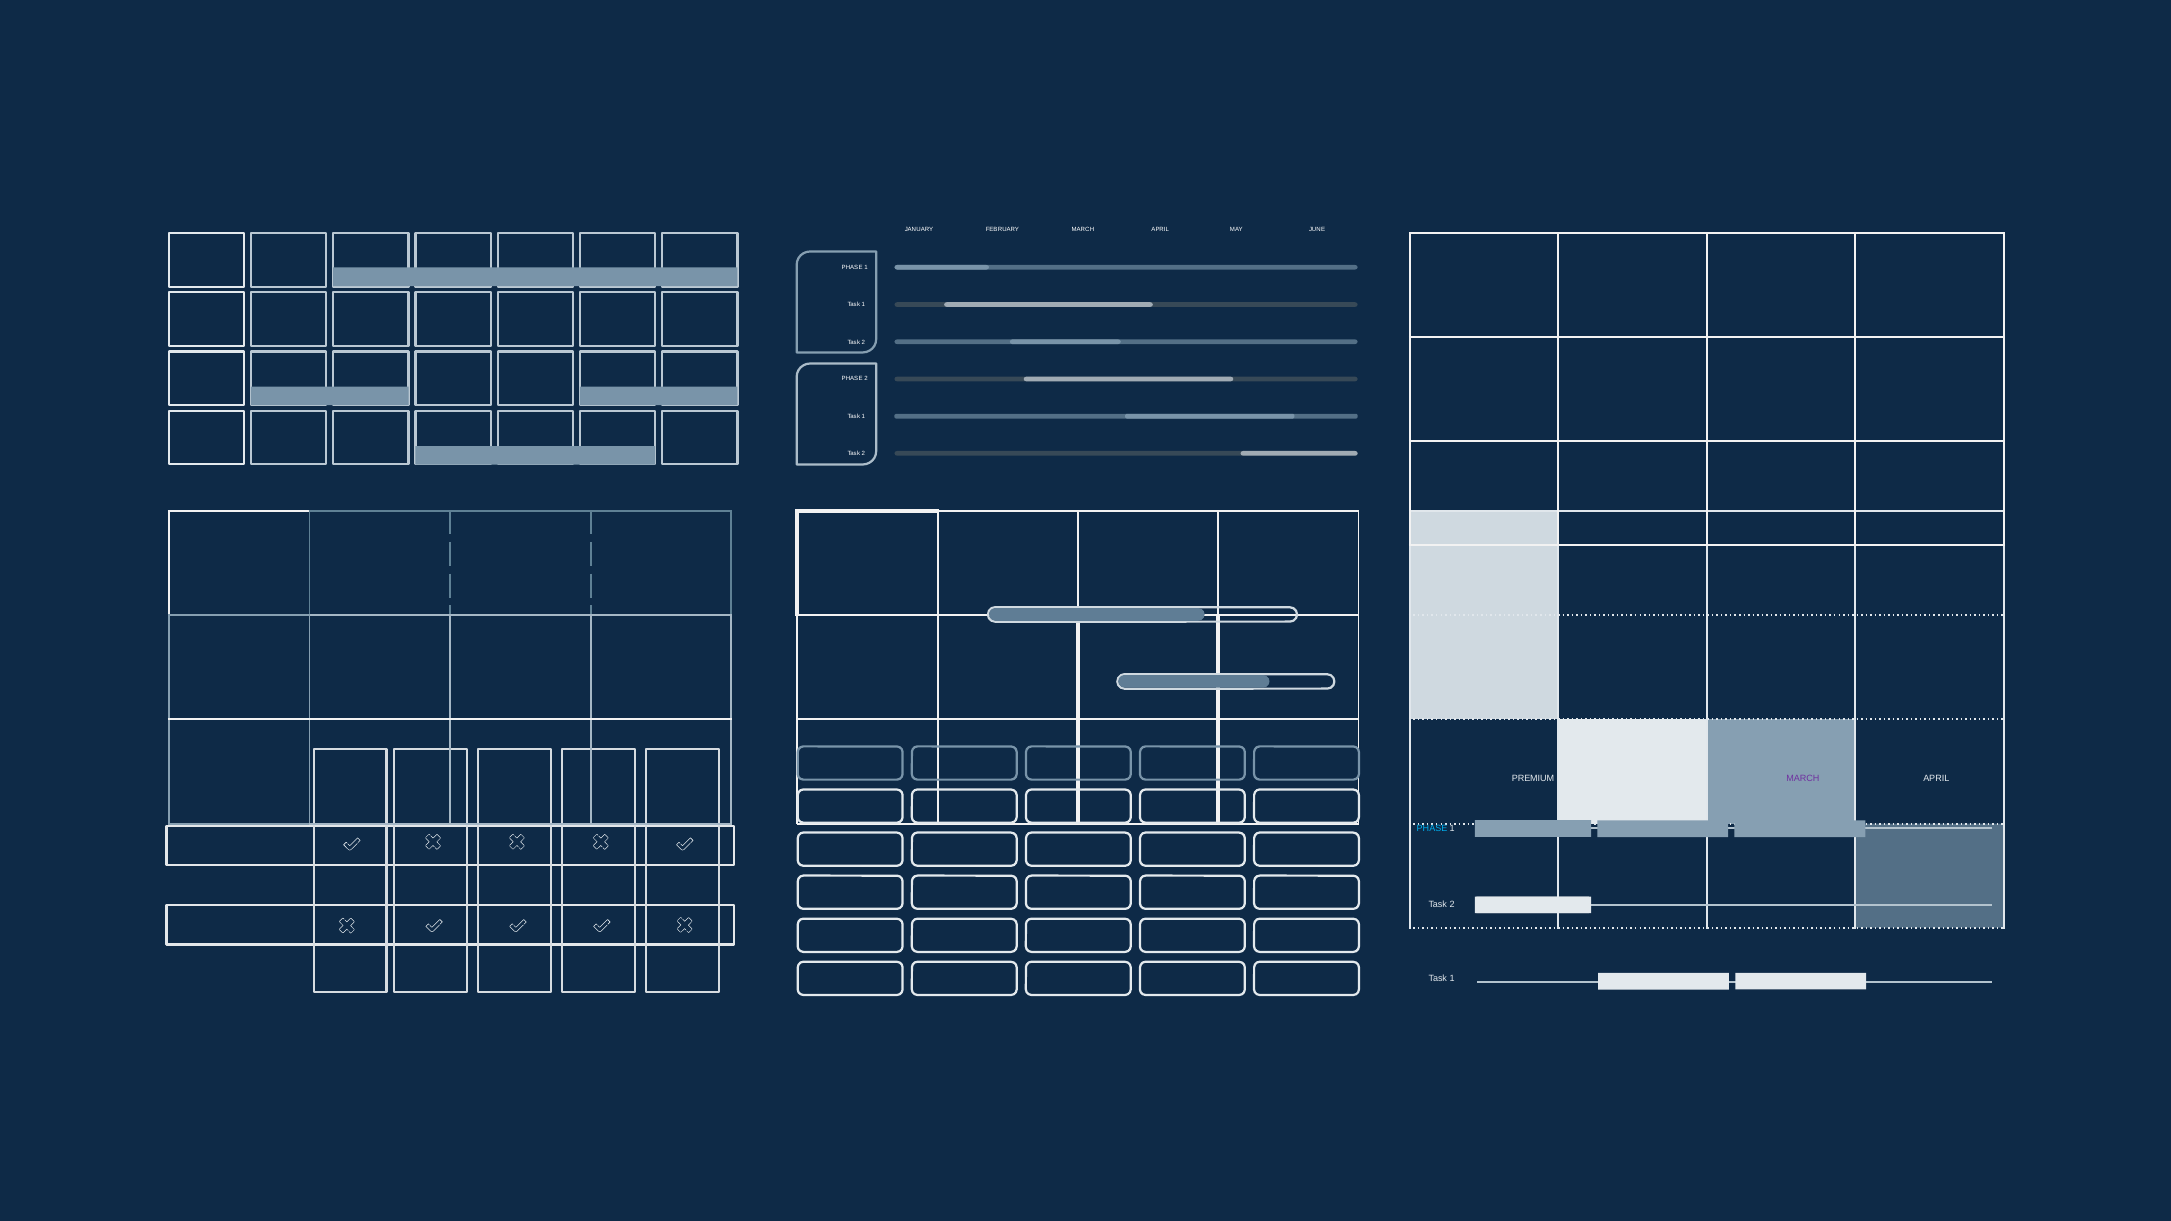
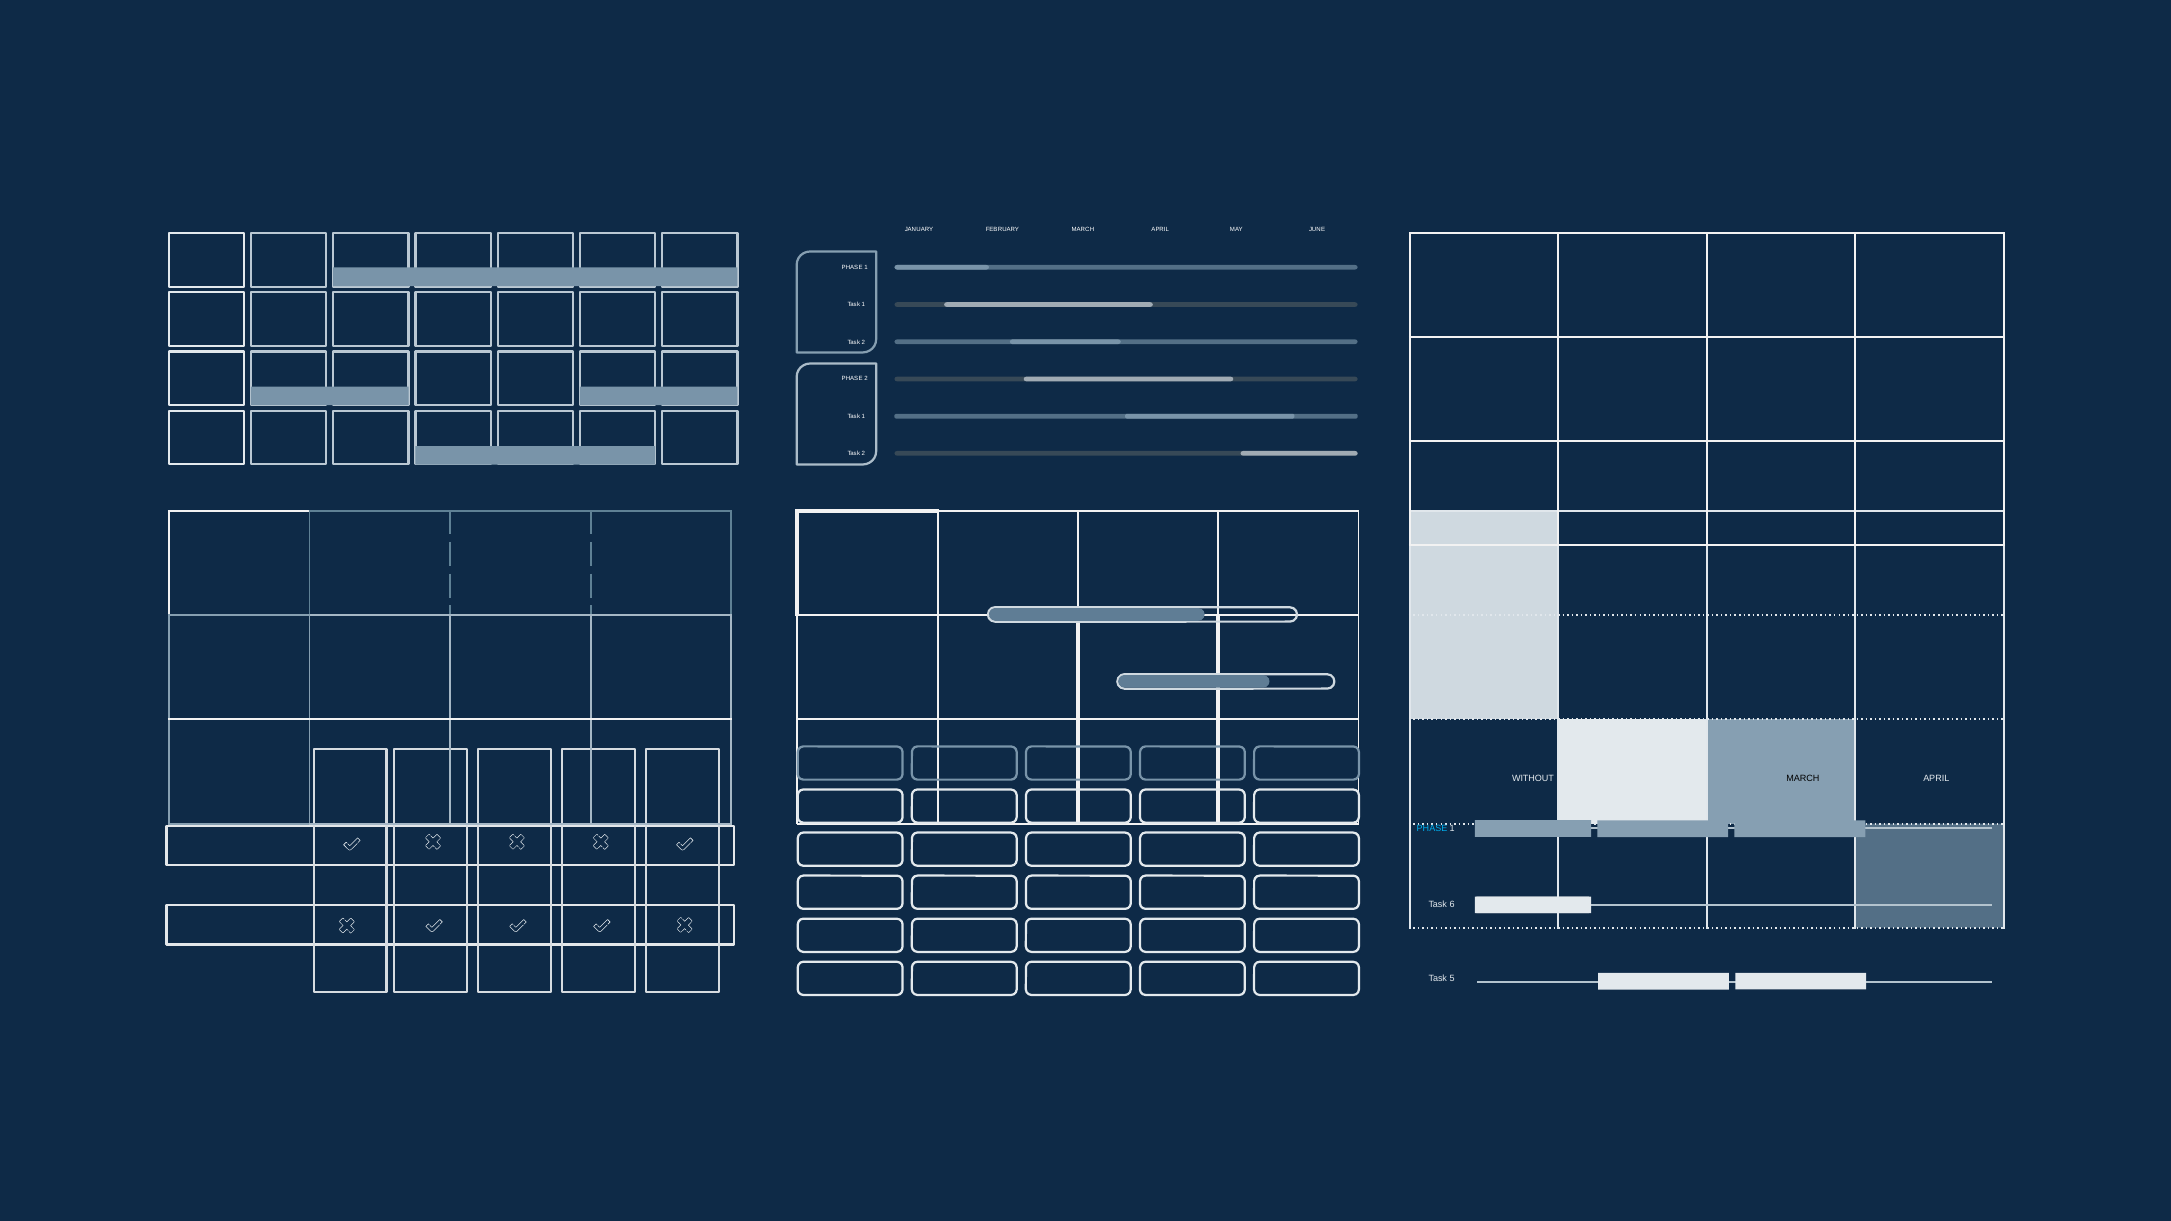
PREMIUM: PREMIUM -> WITHOUT (1533, 779)
MARCH colour: purple -> black (1803, 779)
2: 2 -> 6 (1452, 904)
1: 1 -> 5 (1452, 979)
